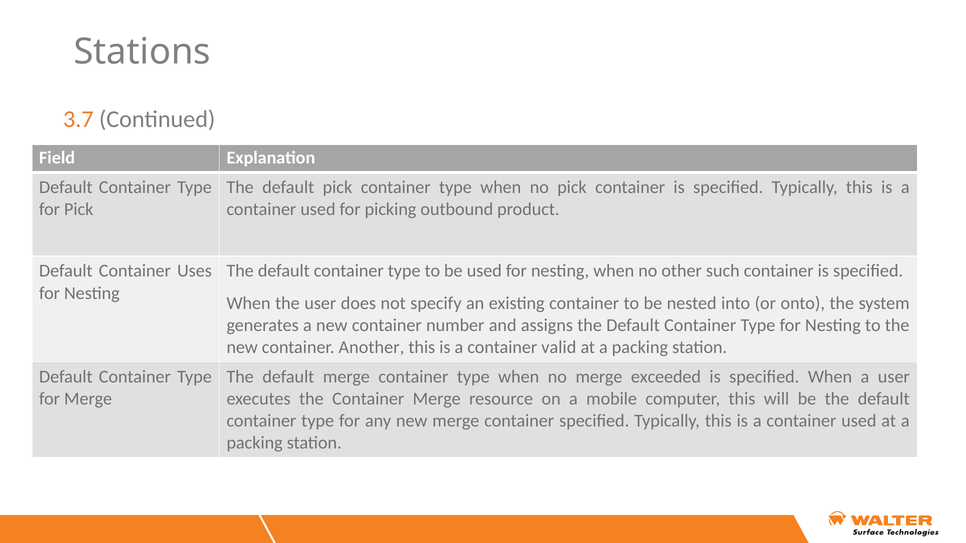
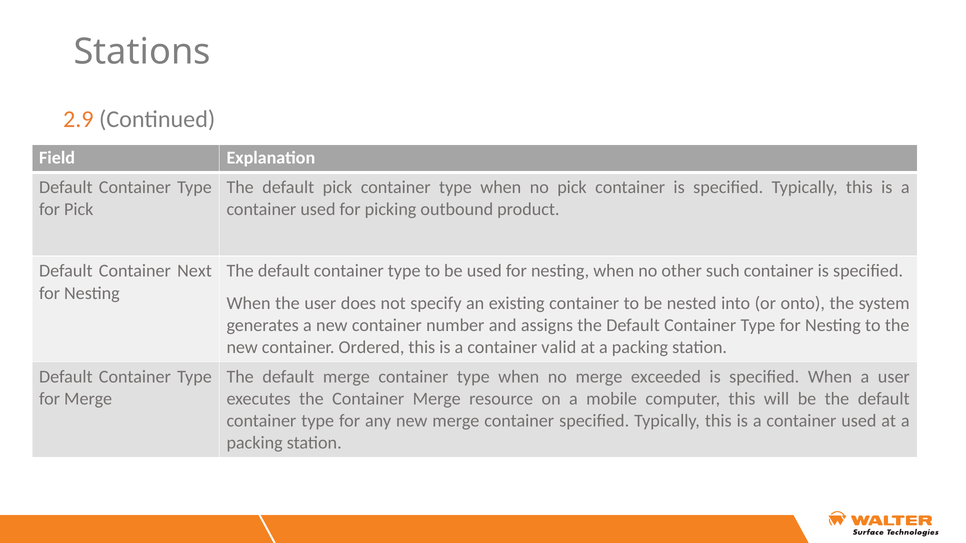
3.7: 3.7 -> 2.9 (78, 119)
Uses: Uses -> Next (194, 271)
Another: Another -> Ordered (372, 348)
